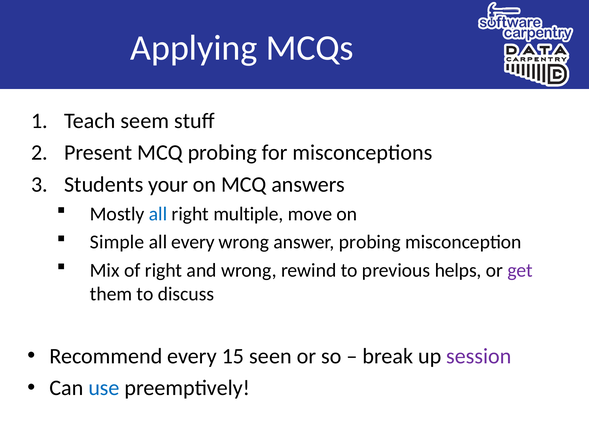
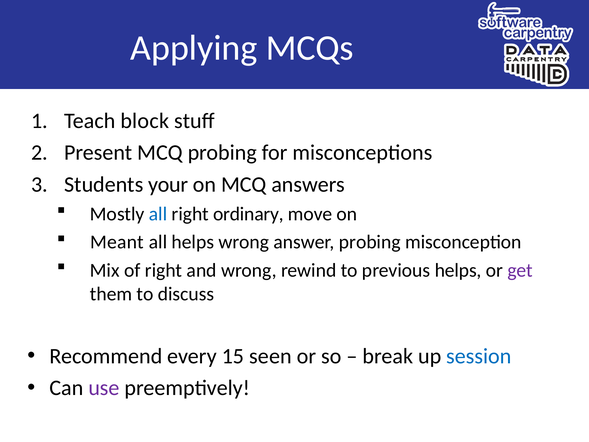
seem: seem -> block (145, 121)
multiple: multiple -> ordinary (248, 214)
Simple: Simple -> Meant (117, 242)
all every: every -> helps (193, 242)
session colour: purple -> blue (479, 356)
use colour: blue -> purple (104, 388)
